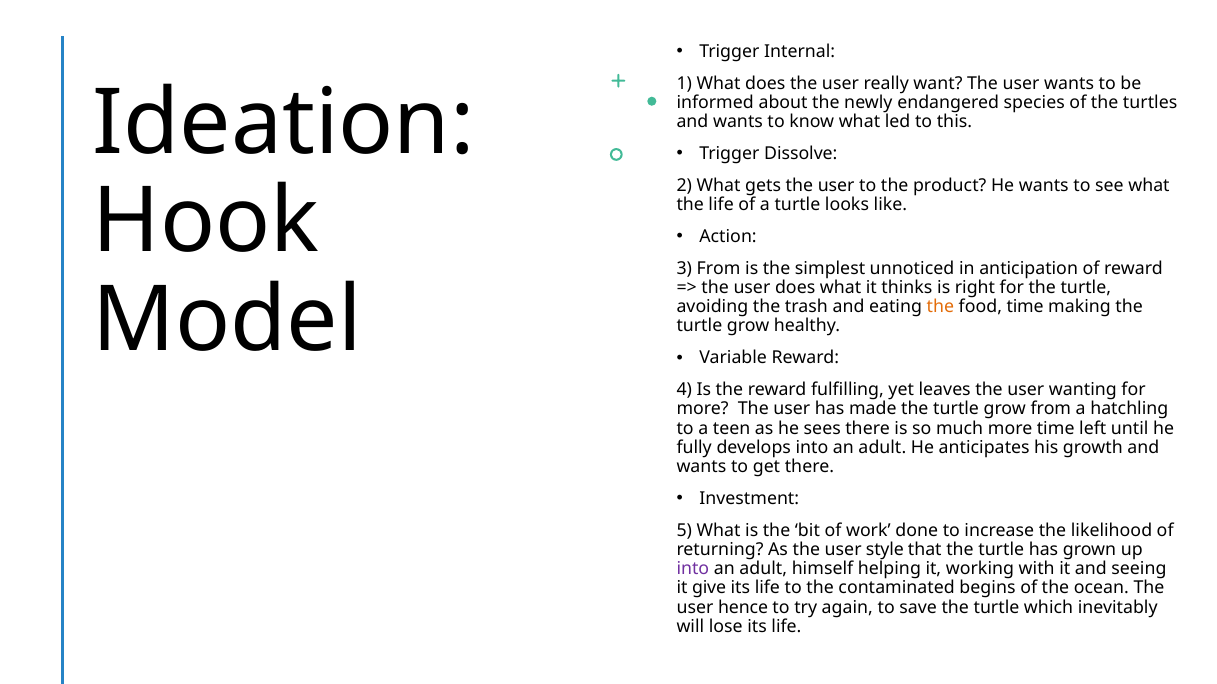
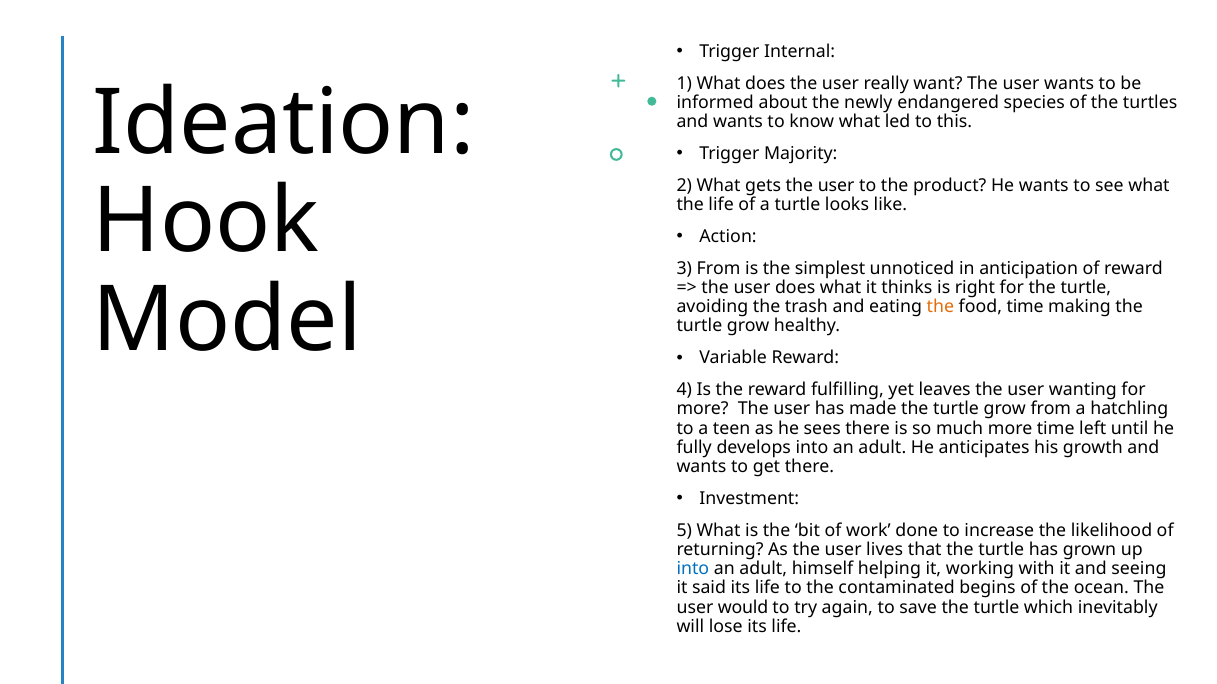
Dissolve: Dissolve -> Majority (801, 154)
style: style -> lives (885, 550)
into colour: purple -> blue (693, 569)
give: give -> said (709, 589)
hence: hence -> would (743, 608)
